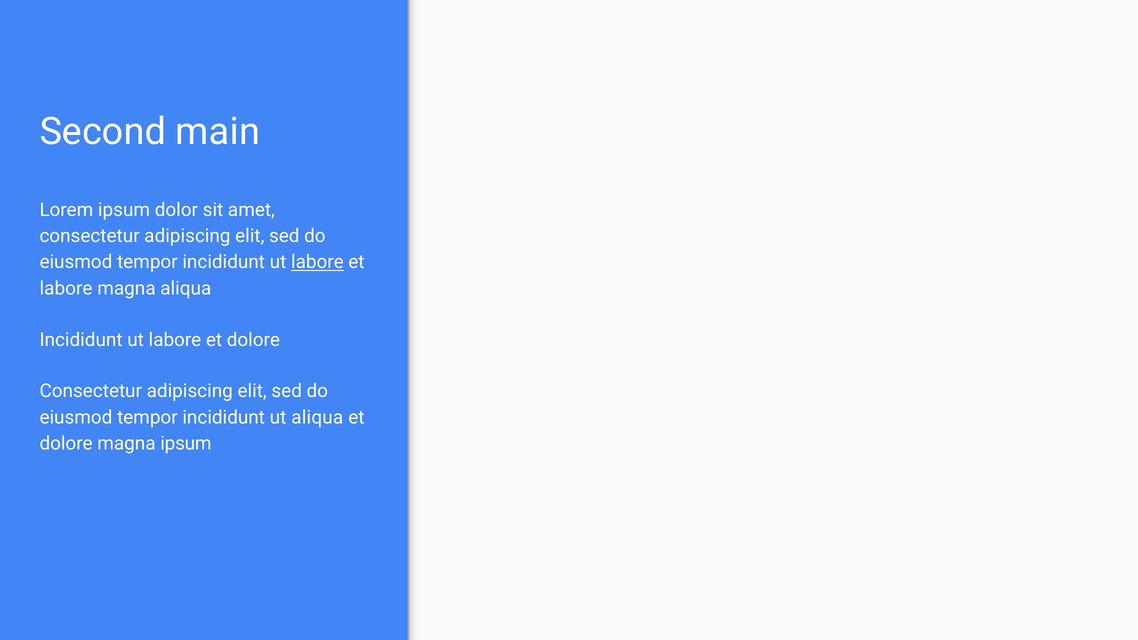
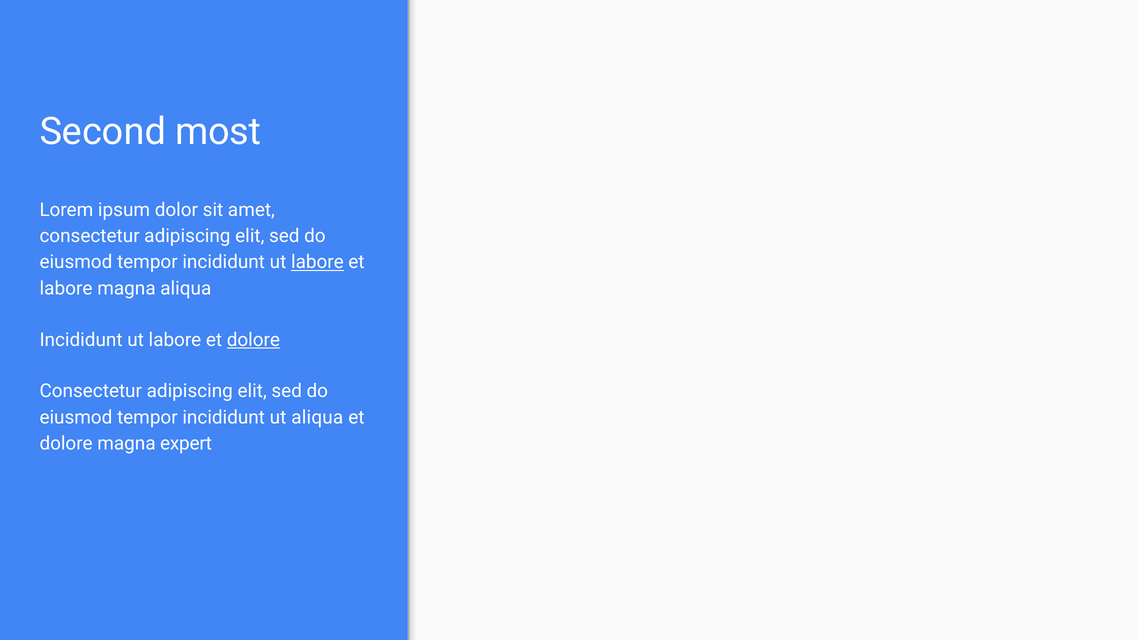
main: main -> most (218, 132)
dolore underline: none -> present (253, 340)
magna ipsum: ipsum -> expert (186, 444)
